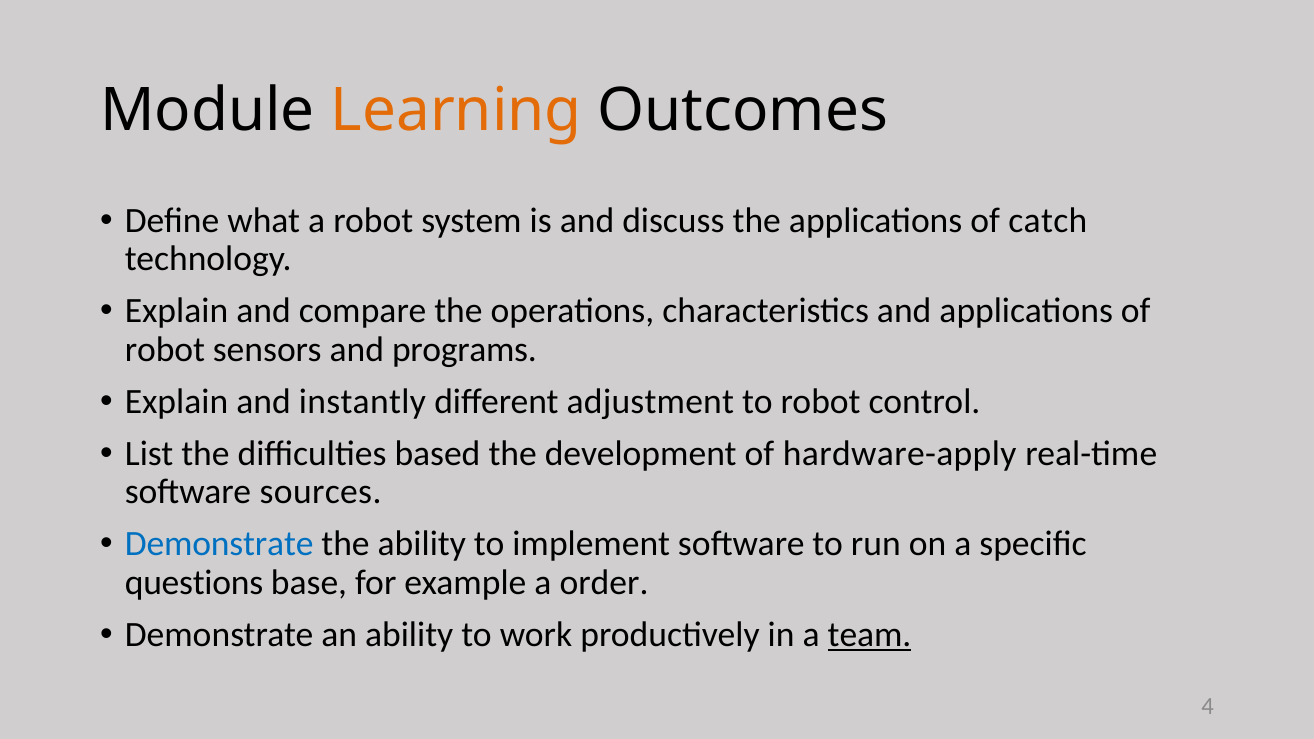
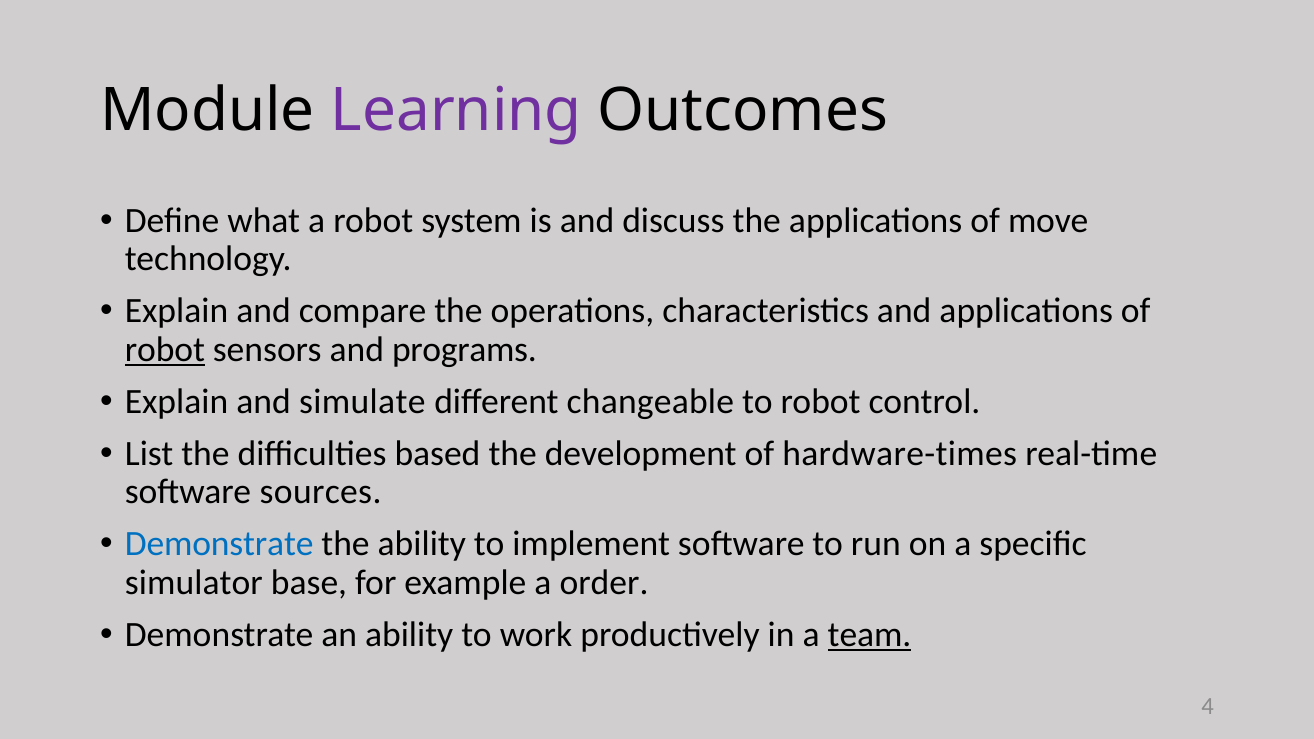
Learning colour: orange -> purple (456, 110)
catch: catch -> move (1048, 221)
robot underline: none -> present (165, 350)
instantly: instantly -> simulate (362, 402)
adjustment: adjustment -> changeable (650, 402)
hardware-apply: hardware-apply -> hardware-times (900, 454)
questions: questions -> simulator (194, 583)
